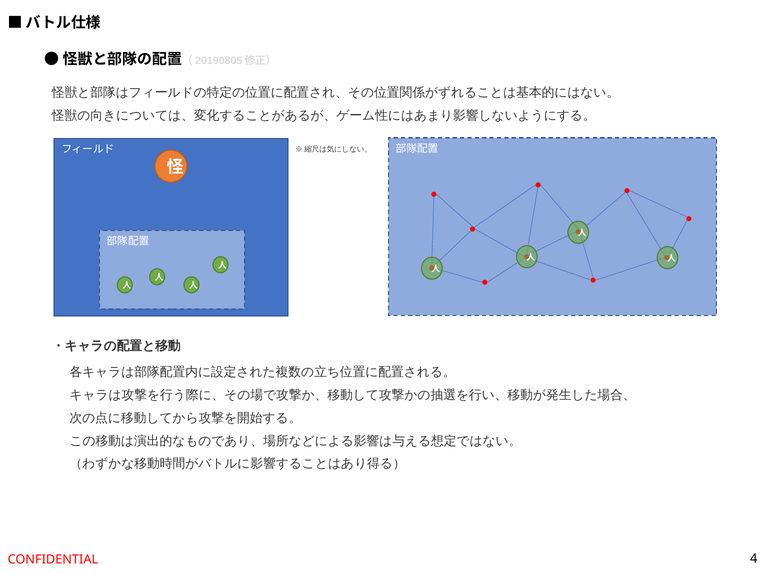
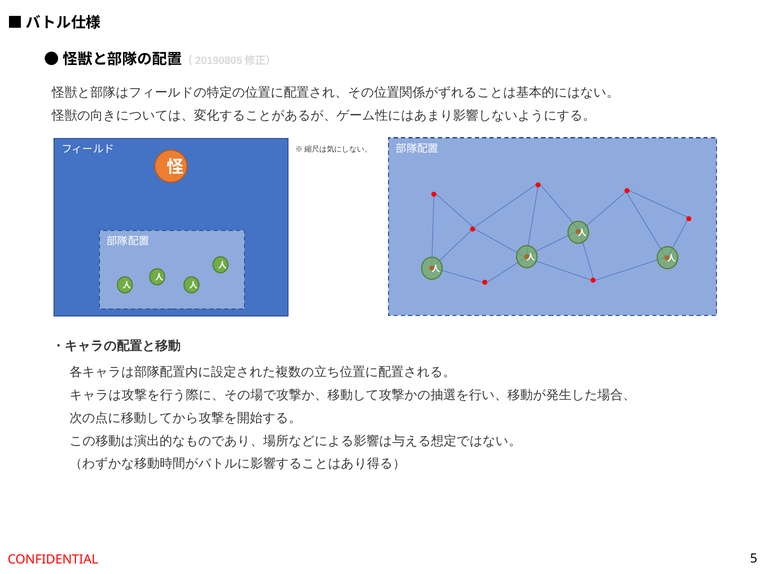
4: 4 -> 5 (754, 558)
